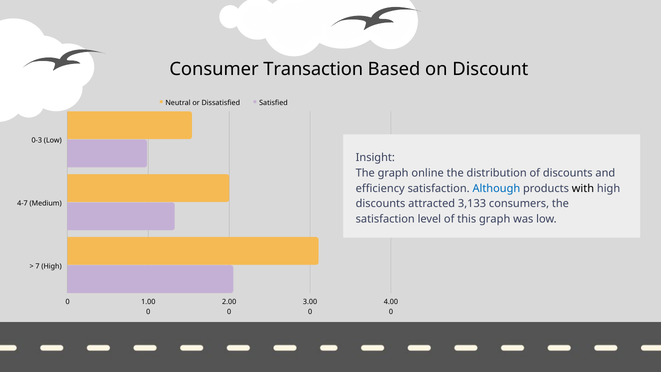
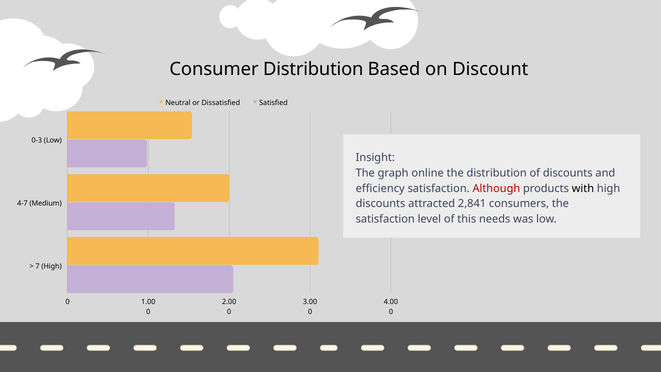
Consumer Transaction: Transaction -> Distribution (313, 69)
Although colour: blue -> red (496, 188)
3,133: 3,133 -> 2,841 (472, 204)
this graph: graph -> needs (495, 219)
